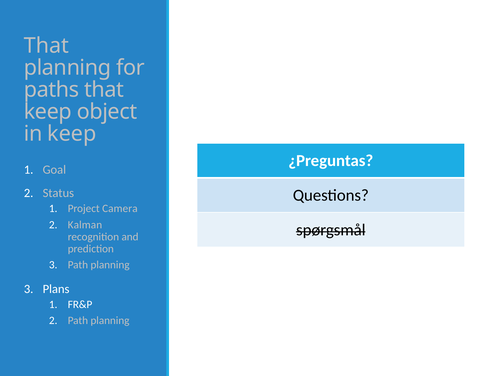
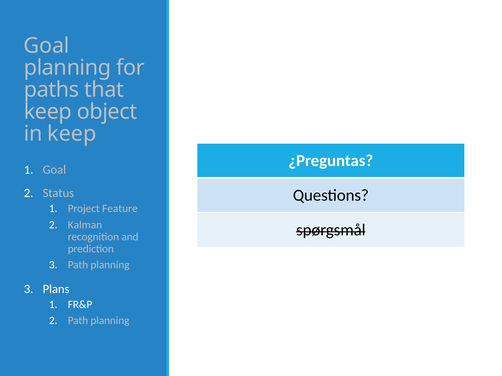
That: That -> Goal (47, 46)
Camera: Camera -> Feature (120, 209)
